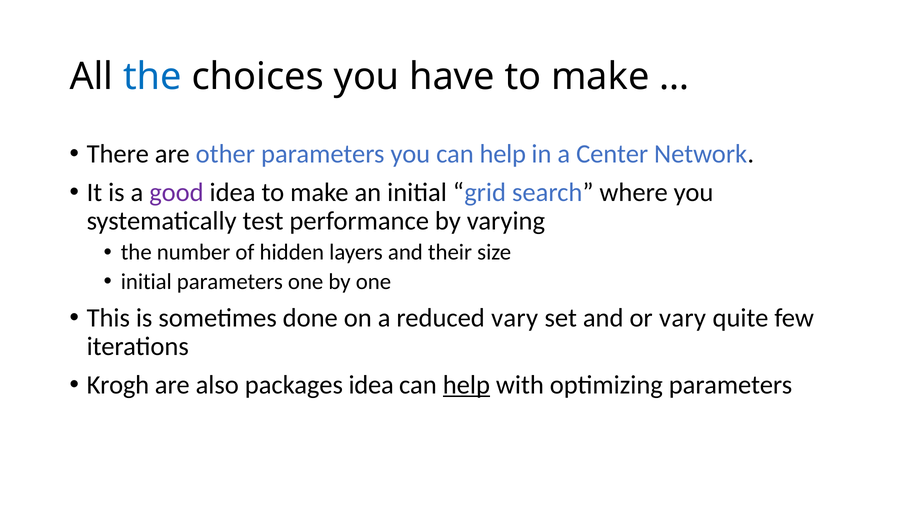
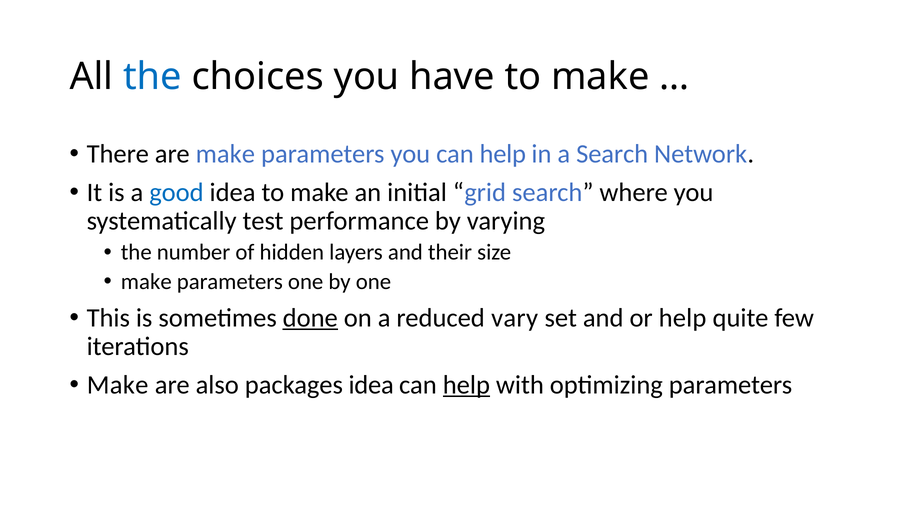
are other: other -> make (225, 154)
a Center: Center -> Search (612, 154)
good colour: purple -> blue (176, 192)
initial: initial -> make (146, 282)
done underline: none -> present (310, 318)
or vary: vary -> help (683, 318)
Krogh: Krogh -> Make (118, 385)
